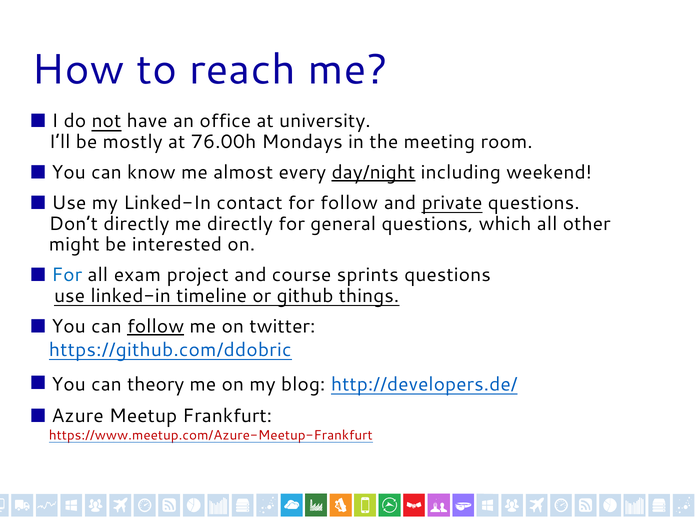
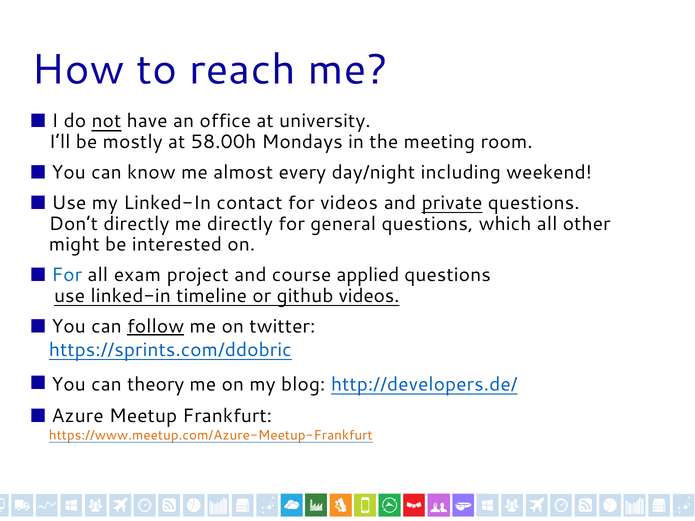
76.00h: 76.00h -> 58.00h (223, 142)
day/night underline: present -> none (373, 172)
for follow: follow -> videos (349, 203)
sprints: sprints -> applied (368, 275)
github things: things -> videos (369, 296)
https://github.com/ddobric: https://github.com/ddobric -> https://sprints.com/ddobric (170, 350)
https://www.meetup.com/Azure-Meetup-Frankfurt colour: red -> orange (211, 436)
